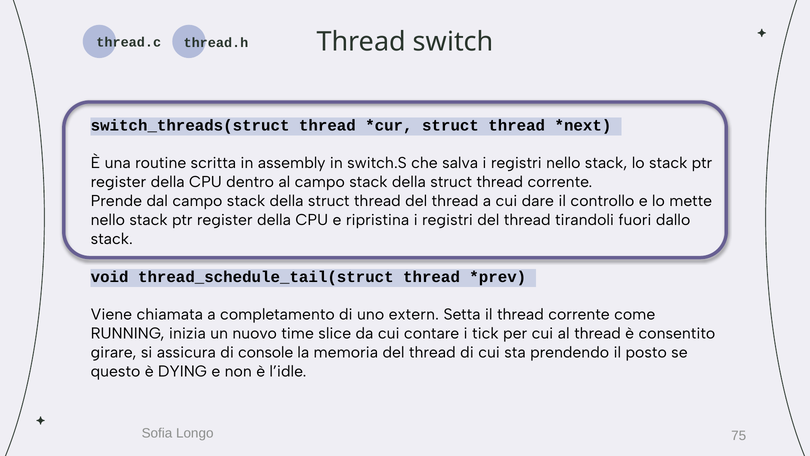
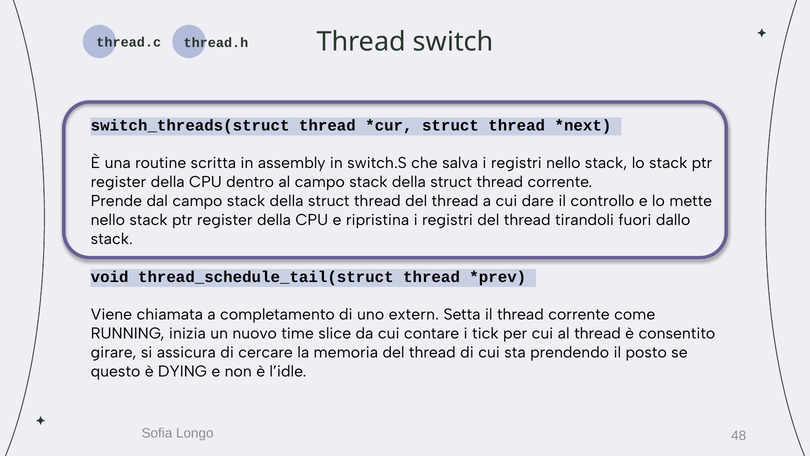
console: console -> cercare (266, 352)
75: 75 -> 48 (739, 435)
